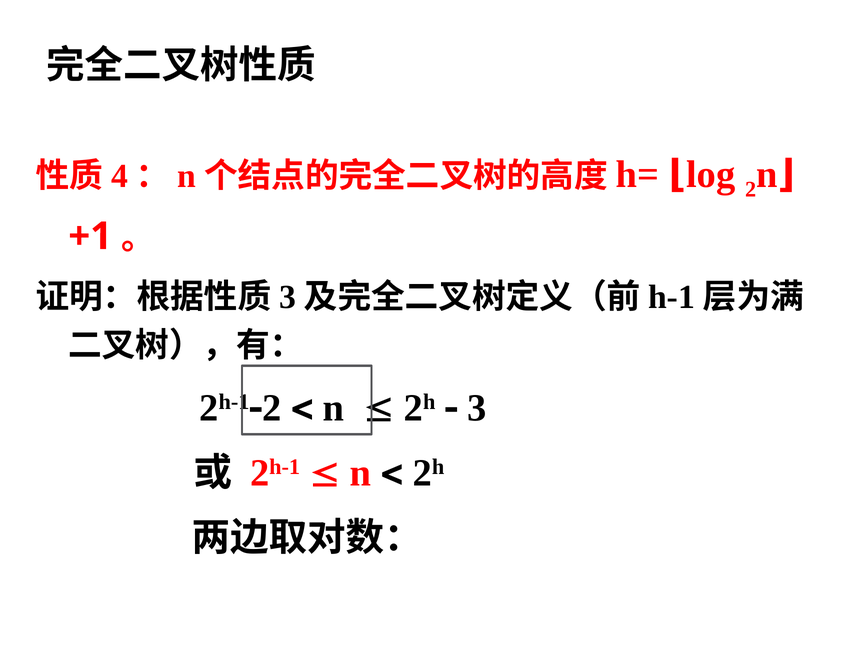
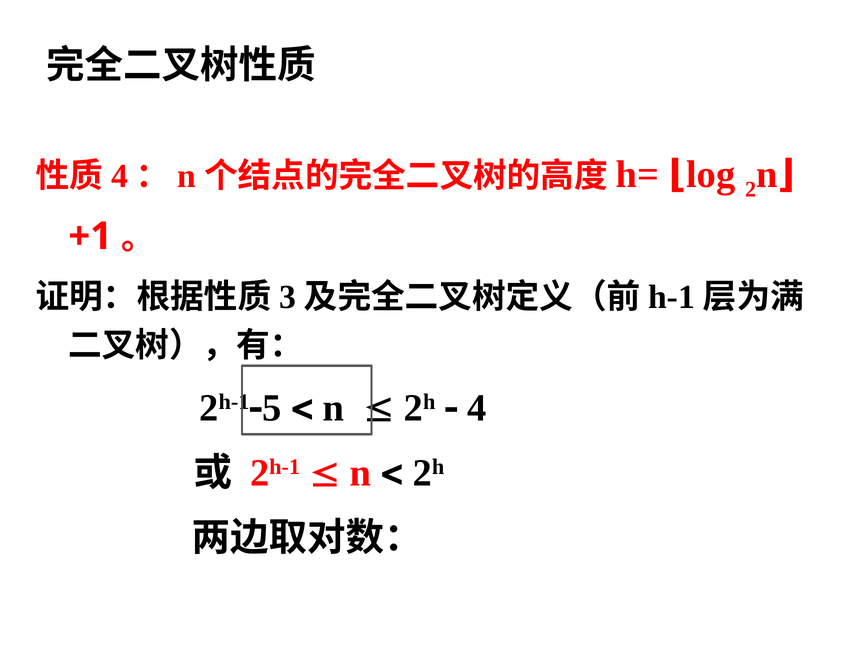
2: 2 -> 5 (272, 408)
3: 3 -> 4 (477, 408)
